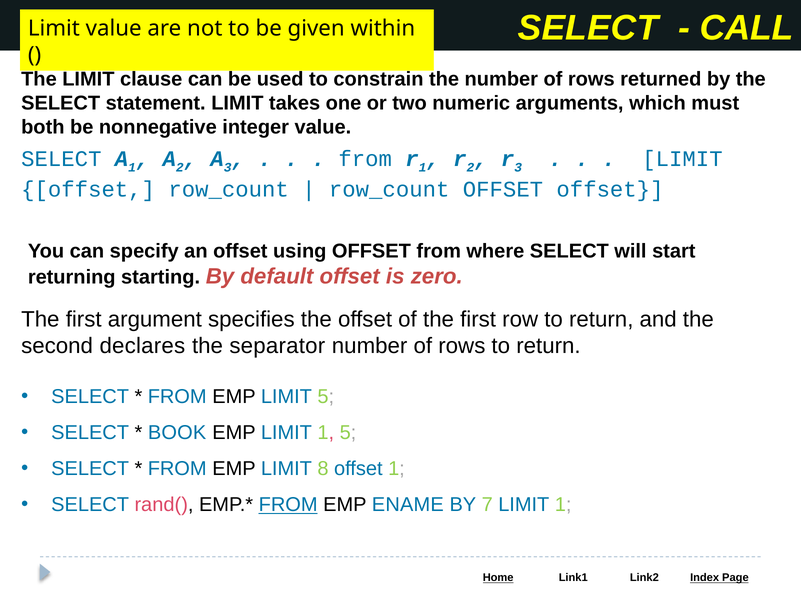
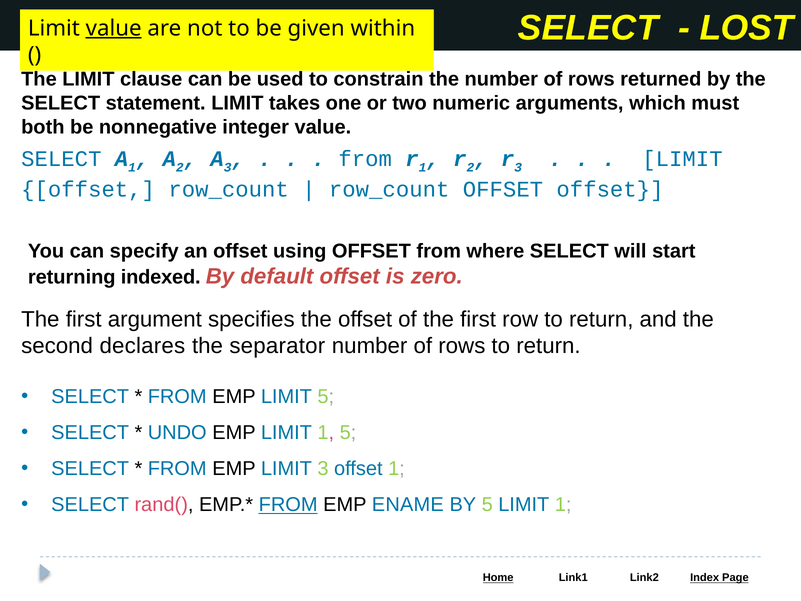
CALL: CALL -> LOST (746, 28)
value underline: none -> present (114, 28)
starting: starting -> indexed (161, 277)
BOOK: BOOK -> UNDO (177, 433)
LIMIT 8: 8 -> 3 (323, 469)
BY 7: 7 -> 5 (487, 505)
